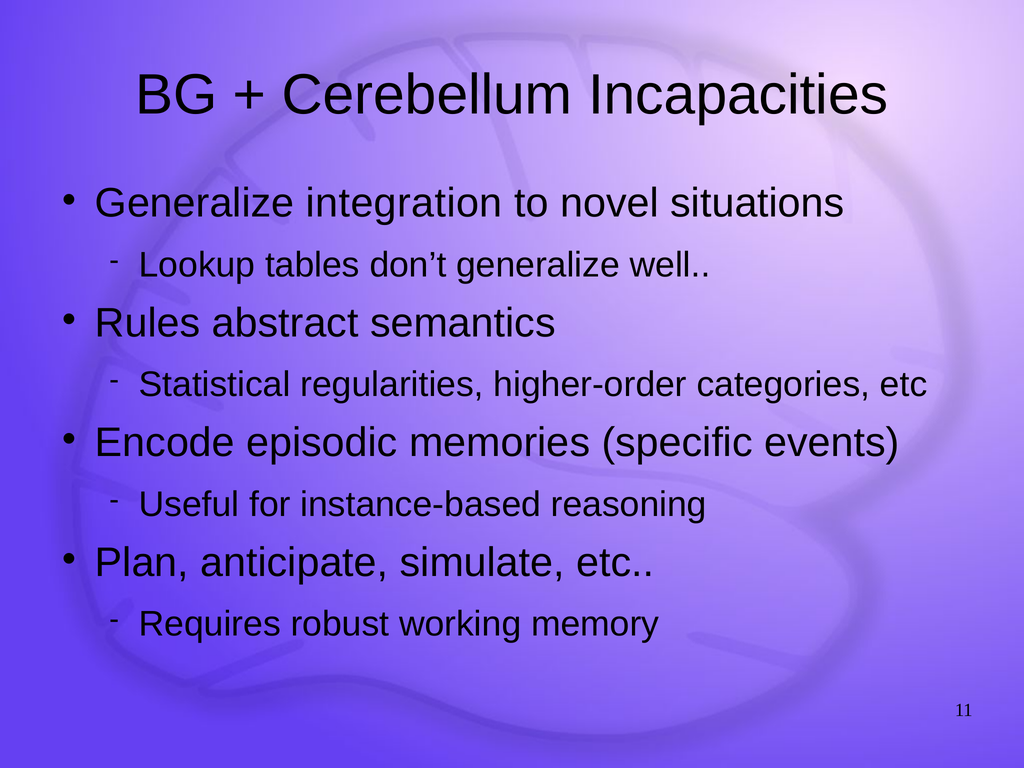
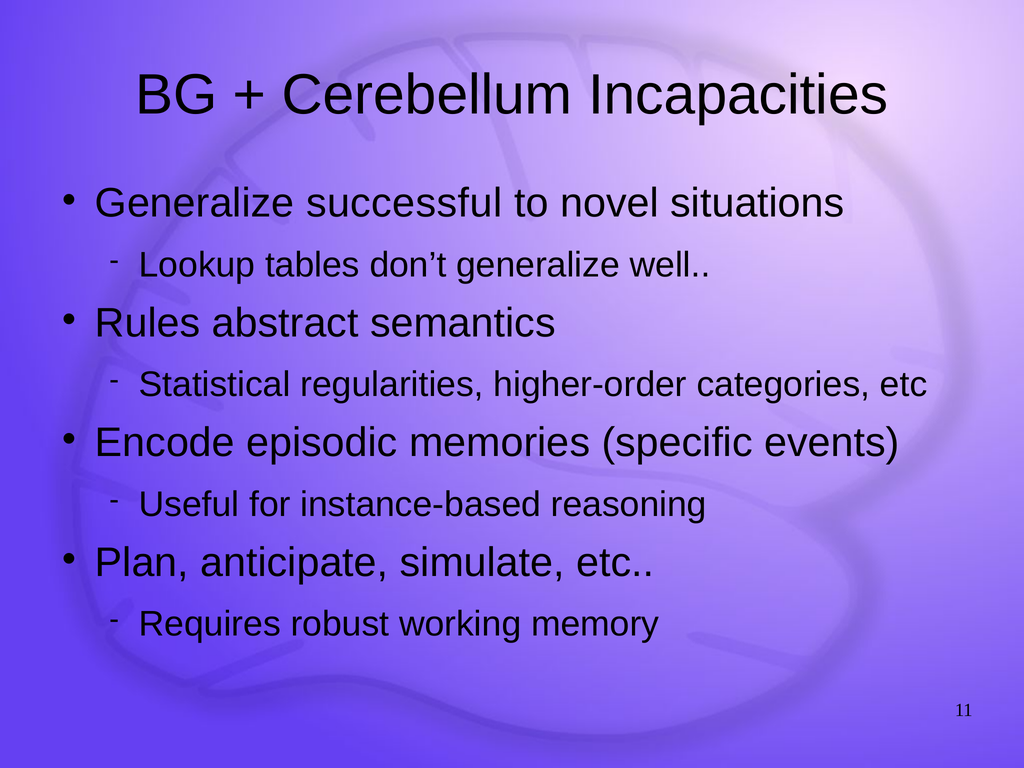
integration: integration -> successful (404, 203)
